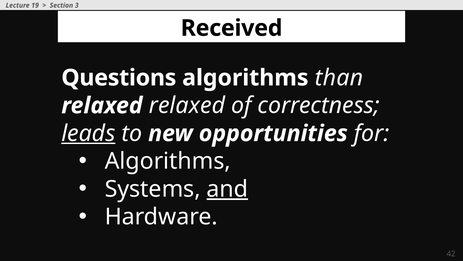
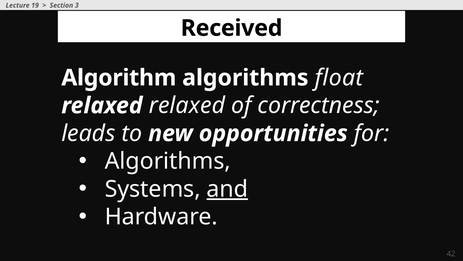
Questions: Questions -> Algorithm (119, 78)
than: than -> float (339, 78)
leads underline: present -> none (88, 133)
